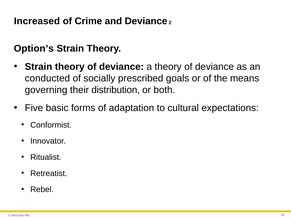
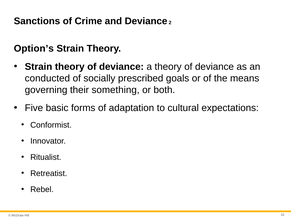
Increased: Increased -> Sanctions (37, 21)
distribution: distribution -> something (116, 90)
